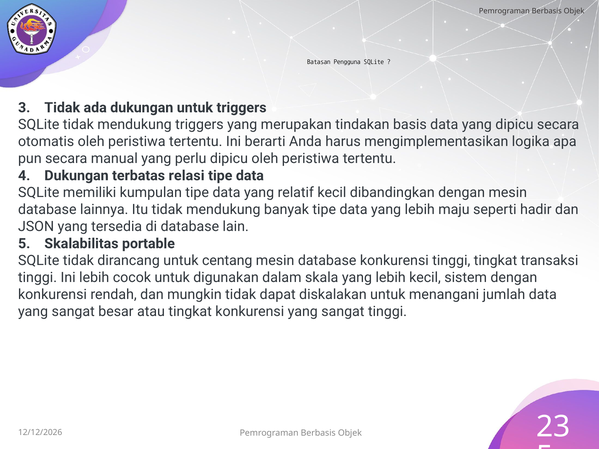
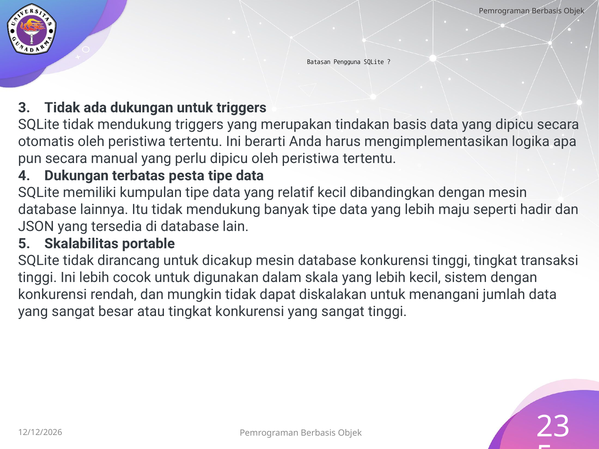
relasi: relasi -> pesta (187, 176)
centang: centang -> dicakup (227, 261)
